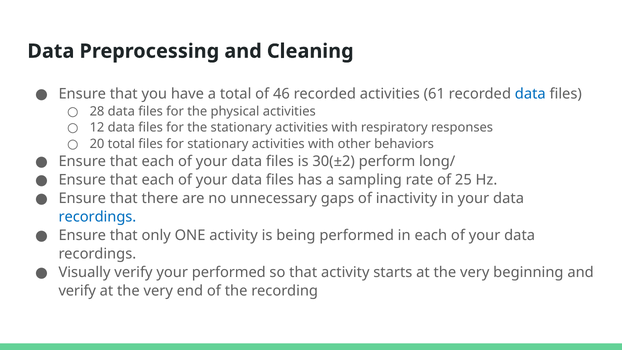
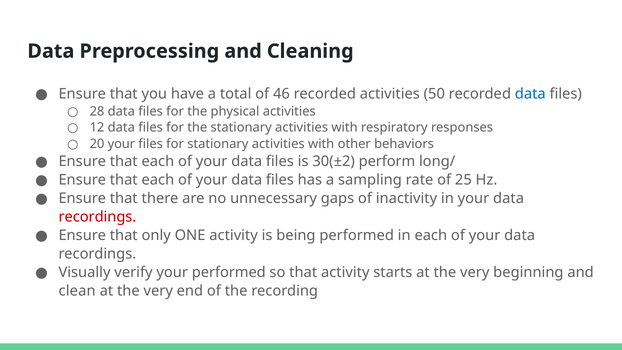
61: 61 -> 50 (434, 94)
20 total: total -> your (121, 144)
recordings colour: blue -> red (97, 217)
verify: verify -> clean (77, 291)
